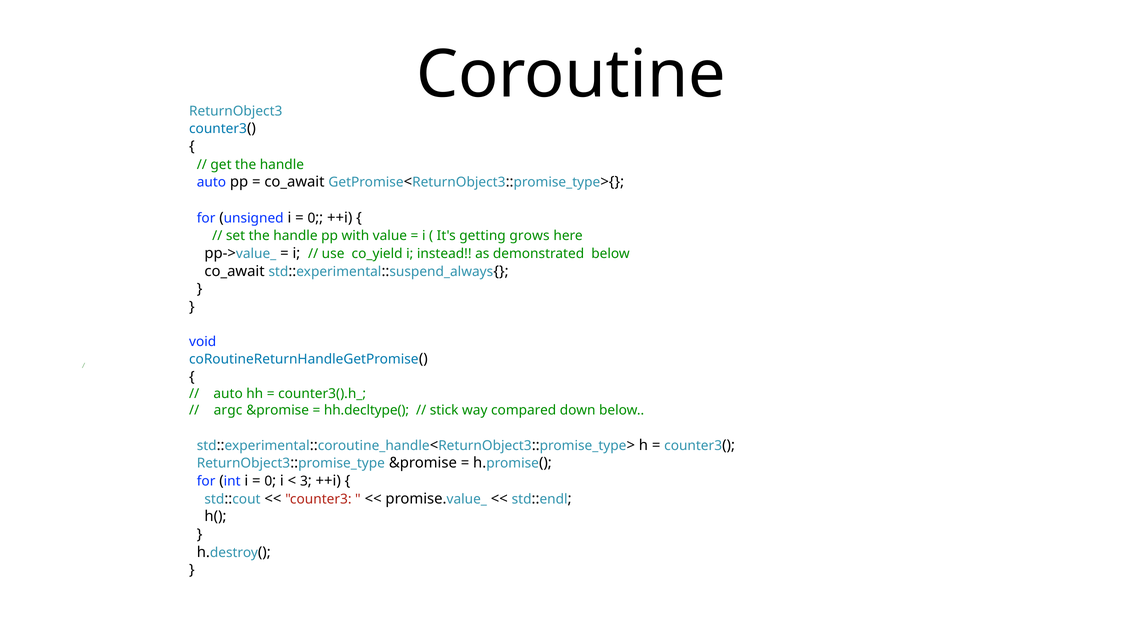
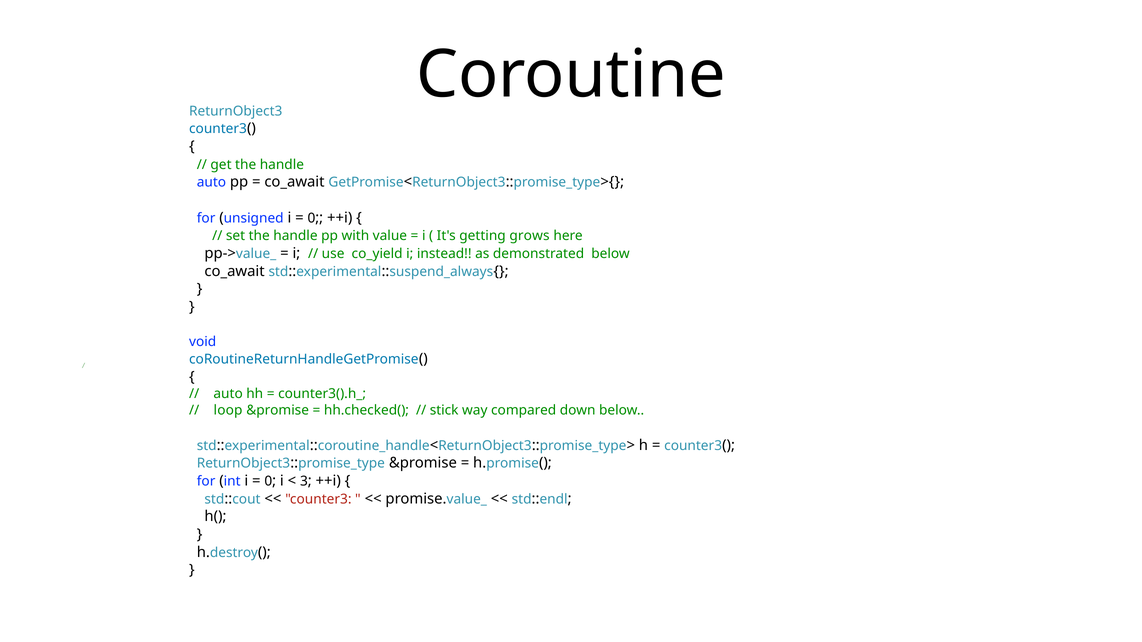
argc: argc -> loop (228, 410)
hh.decltype(: hh.decltype( -> hh.checked( (366, 410)
